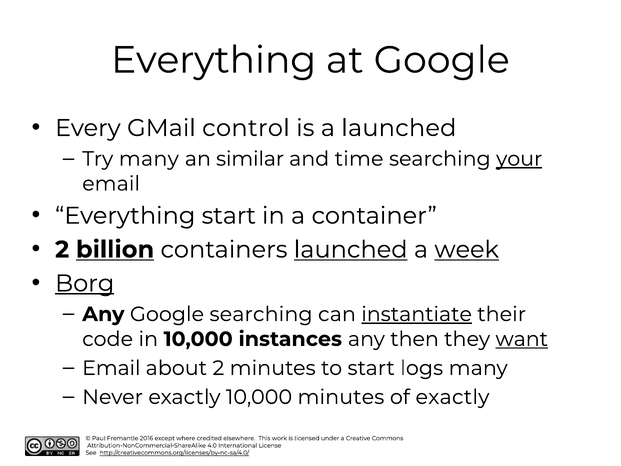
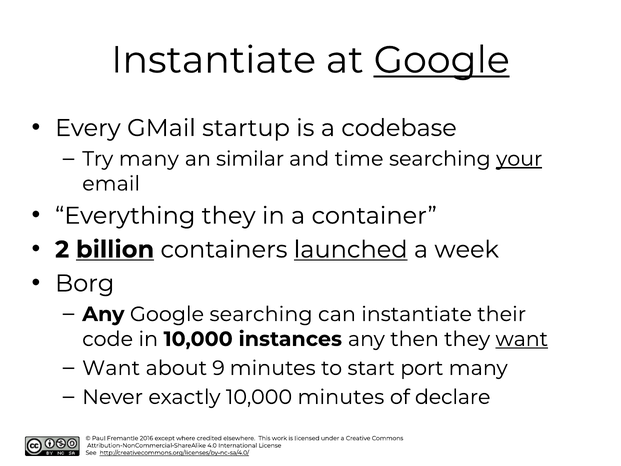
Everything: Everything -> Instantiate (214, 60)
Google underline: none -> present (442, 60)
control: control -> startup (246, 128)
a launched: launched -> codebase (399, 128)
Everything start: start -> they (229, 216)
week underline: present -> none (467, 249)
Borg underline: present -> none (85, 283)
instantiate underline: present -> none (417, 314)
Email: Email -> Want (111, 368)
about 2: 2 -> 9 (218, 368)
logs: logs -> port (422, 368)
of exactly: exactly -> declare (453, 397)
